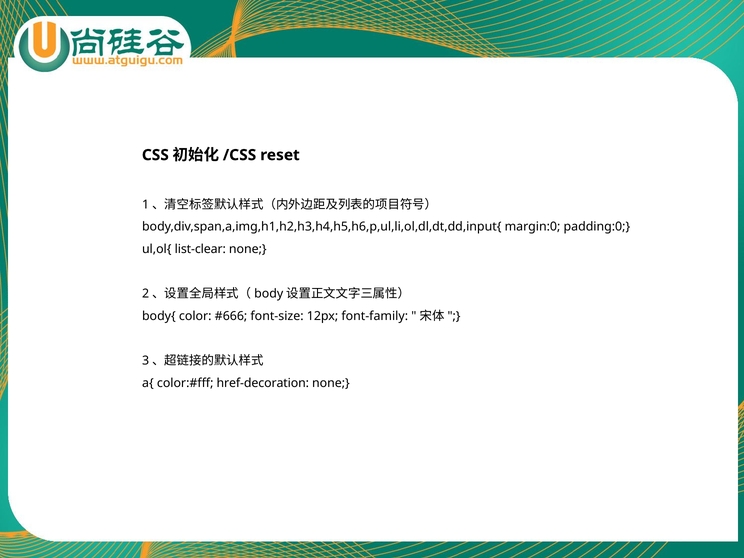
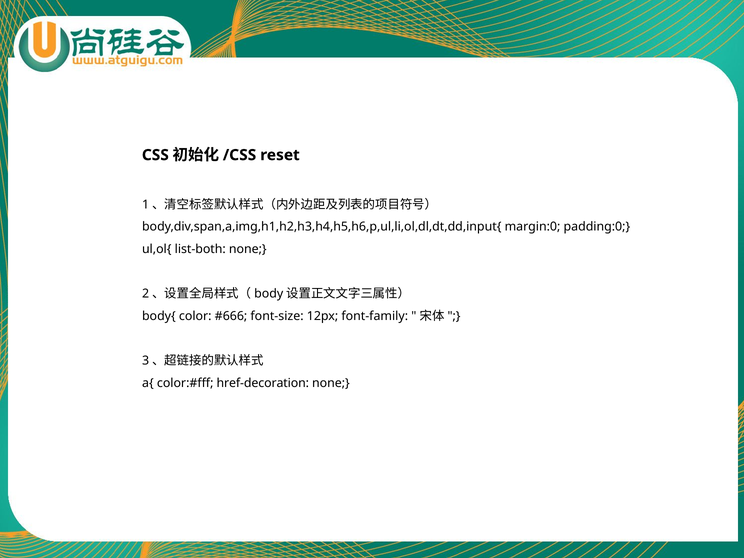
list-clear: list-clear -> list-both (200, 249)
